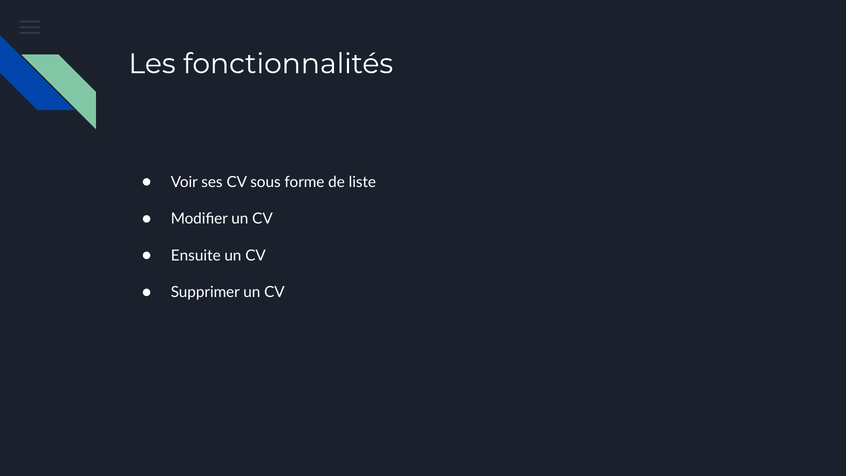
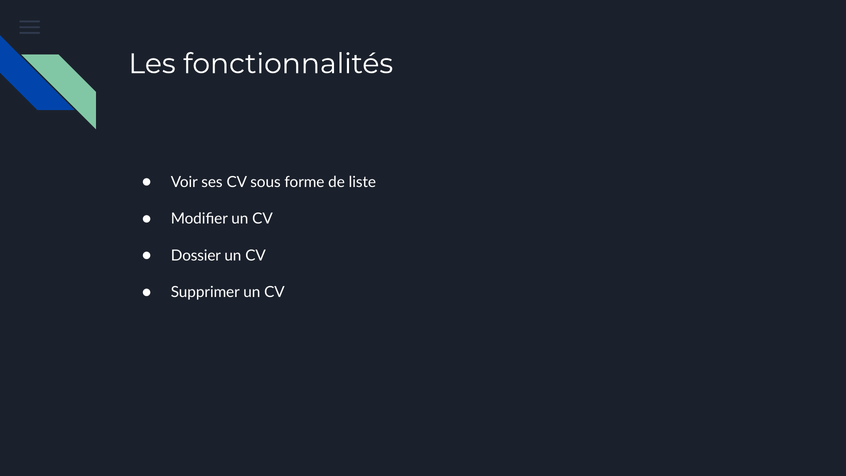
Ensuite: Ensuite -> Dossier (196, 255)
